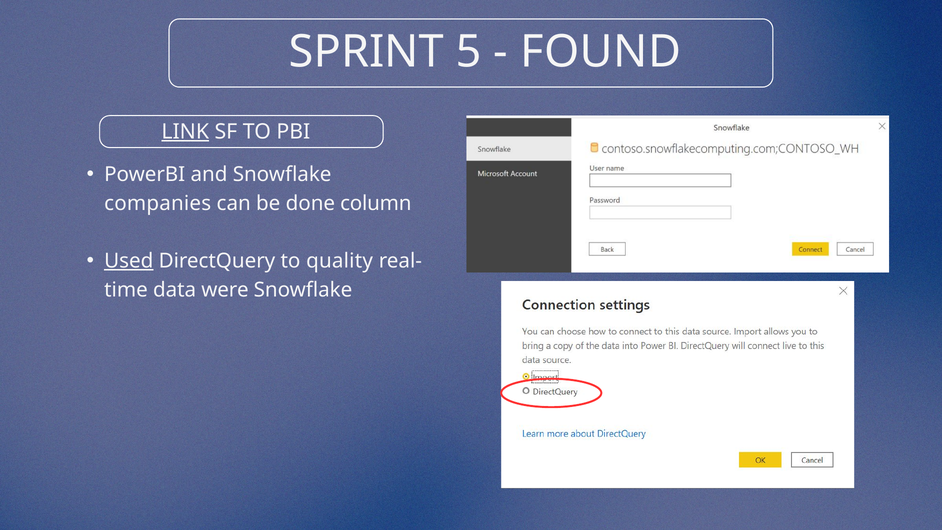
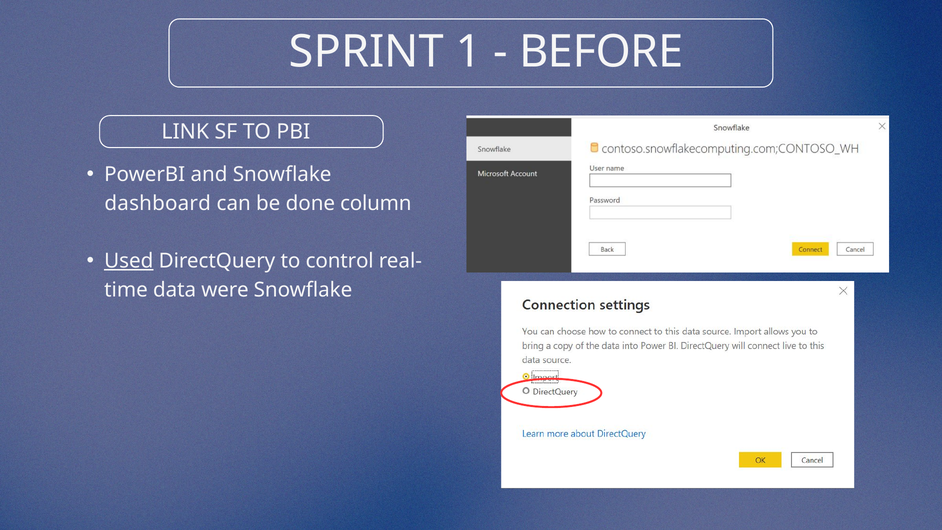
5: 5 -> 1 (469, 52)
FOUND: FOUND -> BEFORE (601, 52)
LINK underline: present -> none (185, 131)
companies: companies -> dashboard (158, 203)
quality: quality -> control (340, 261)
